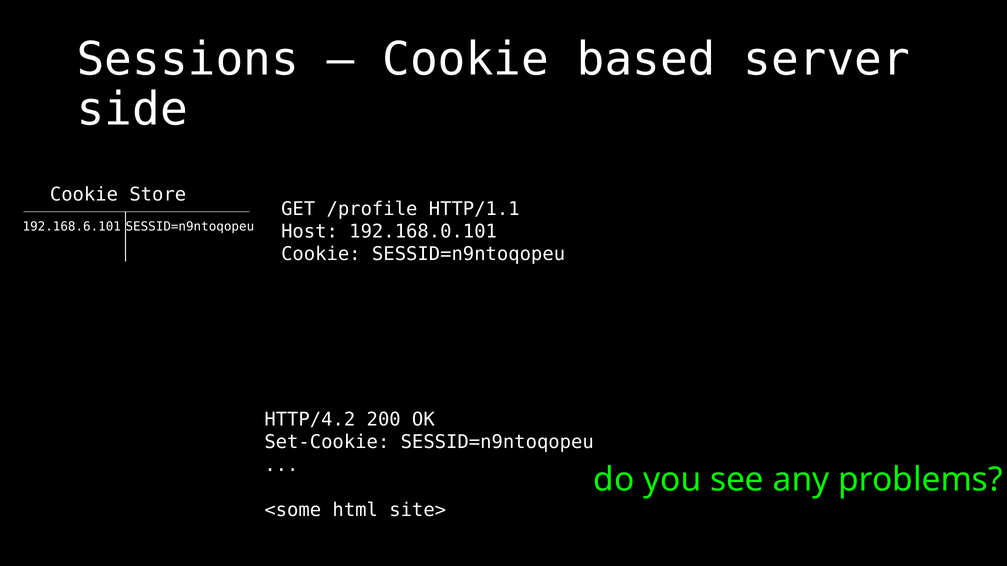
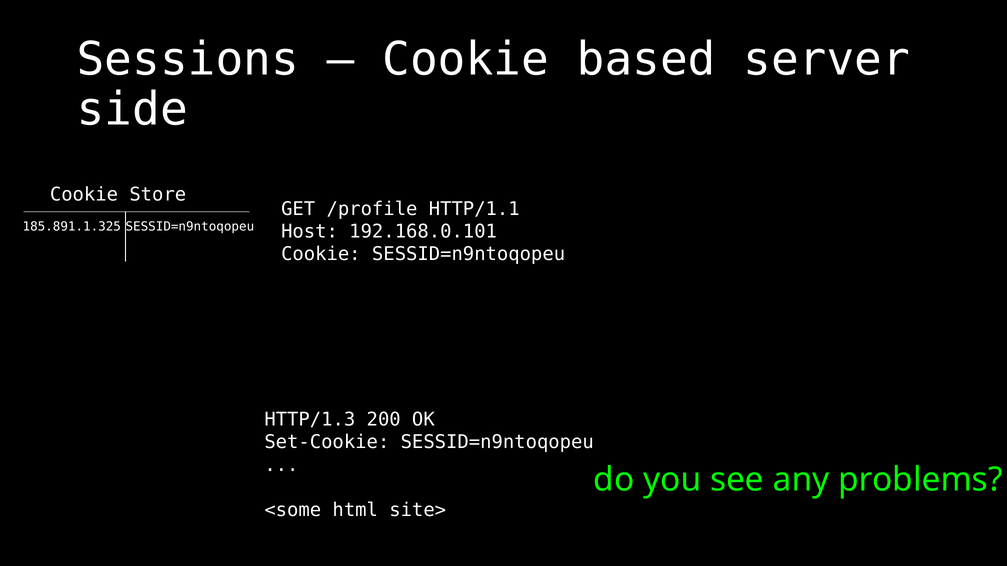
192.168.6.101: 192.168.6.101 -> 185.891.1.325 (72, 227)
HTTP/4.2: HTTP/4.2 -> HTTP/1.3 (310, 420)
